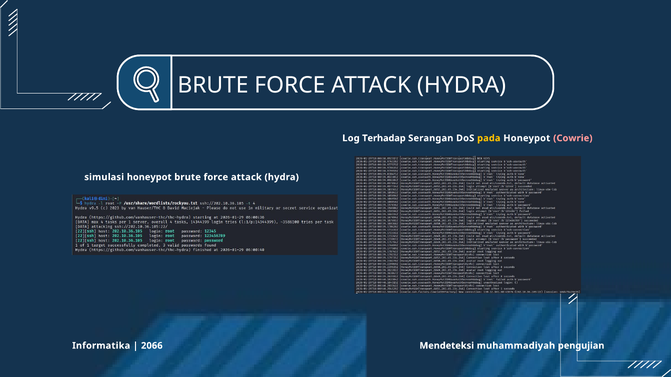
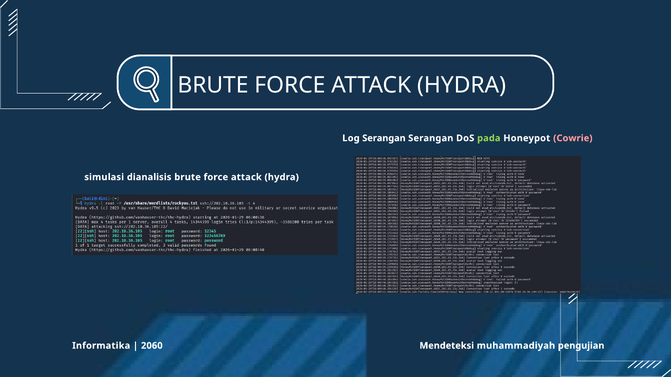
Log Terhadap: Terhadap -> Serangan (384, 138)
pada colour: yellow -> light green (489, 138)
simulasi honeypot: honeypot -> dianalisis (149, 177)
2066: 2066 -> 2060 (152, 346)
